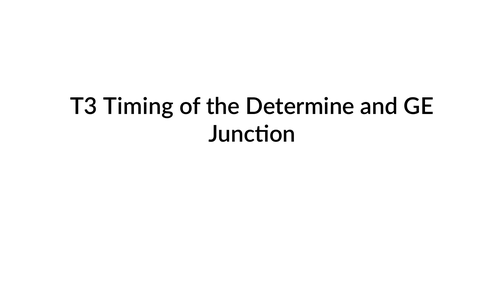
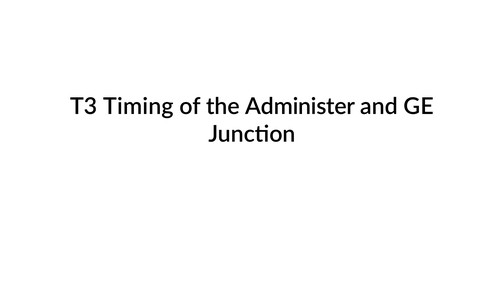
Determine: Determine -> Administer (300, 106)
